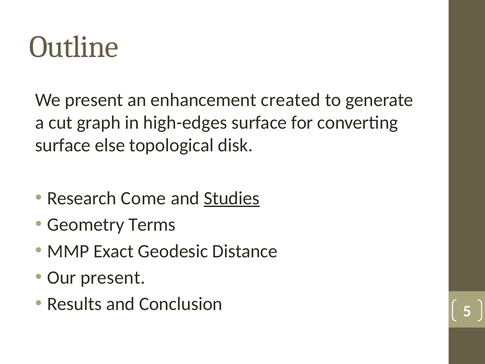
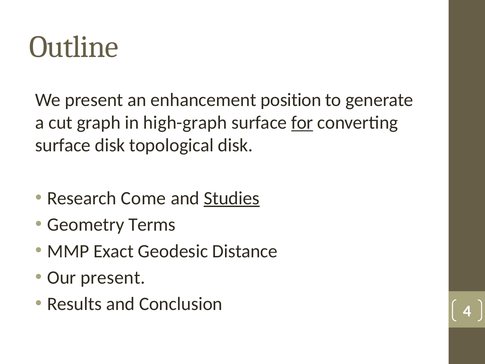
created: created -> position (291, 100)
high-edges: high-edges -> high-graph (185, 123)
for underline: none -> present (302, 123)
surface else: else -> disk (110, 145)
5: 5 -> 4 (467, 311)
